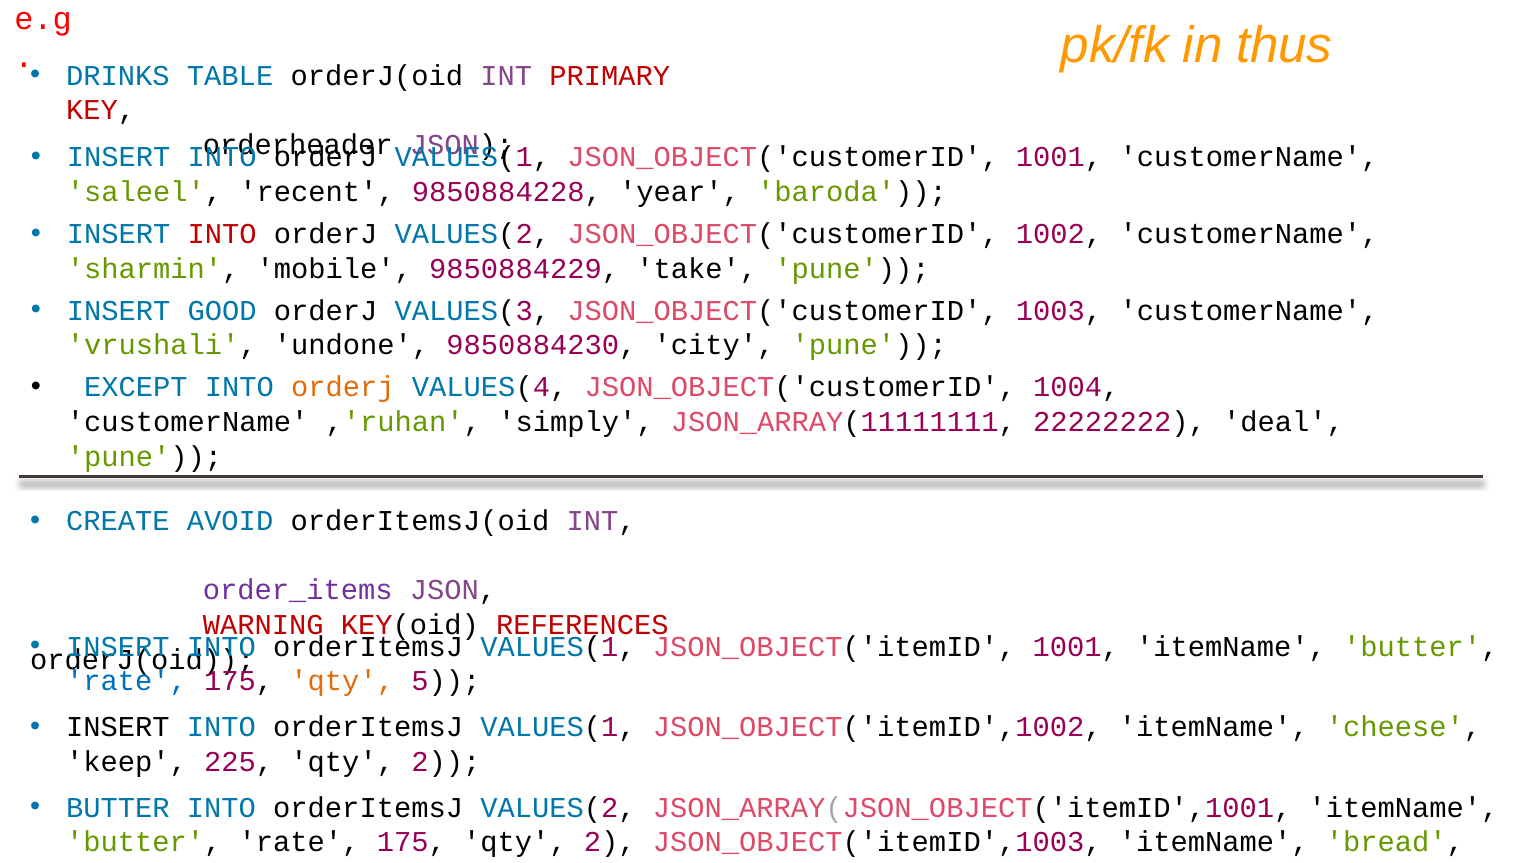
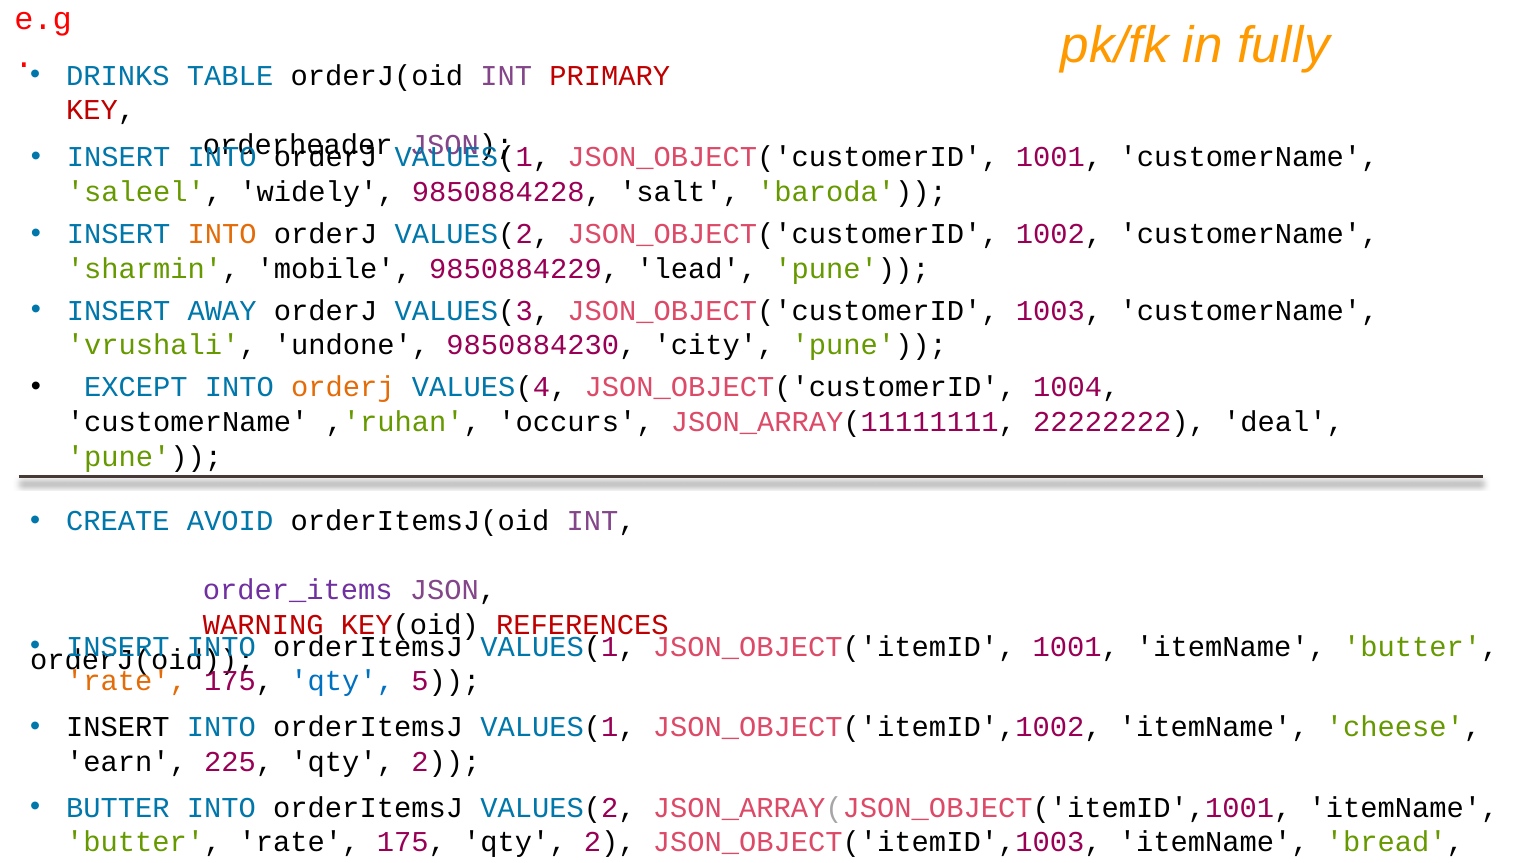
thus: thus -> fully (1284, 46)
recent: recent -> widely (317, 192)
year: year -> salt (679, 192)
INTO colour: red -> orange (222, 234)
take: take -> lead (697, 269)
GOOD: GOOD -> AWAY (222, 311)
simply: simply -> occurs (576, 422)
rate colour: blue -> orange (127, 681)
qty colour: orange -> blue (342, 681)
keep: keep -> earn (127, 762)
